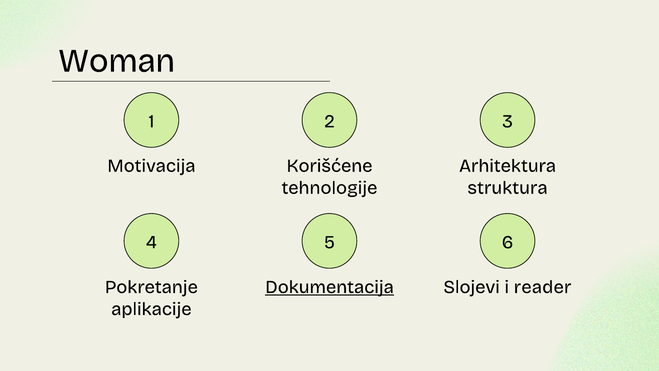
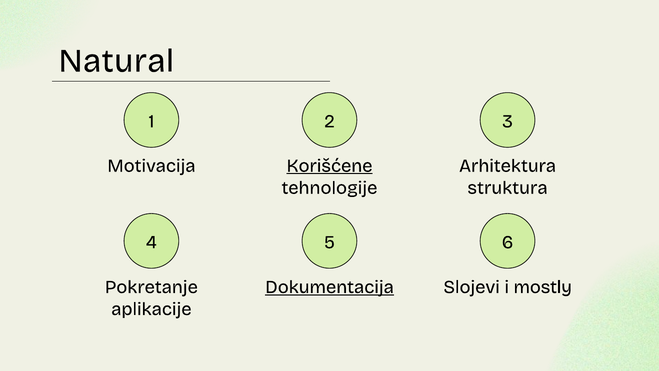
Woman: Woman -> Natural (116, 61)
Korišćene underline: none -> present (330, 166)
reader: reader -> mostly (543, 287)
